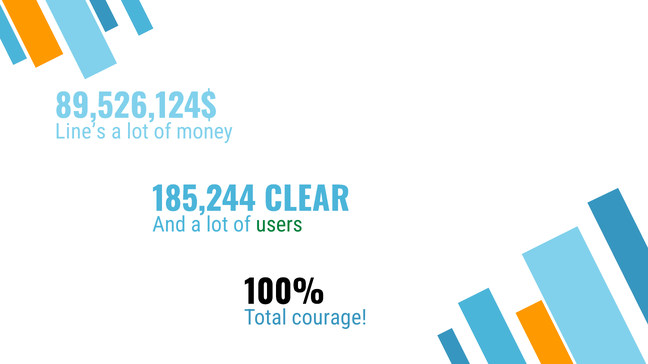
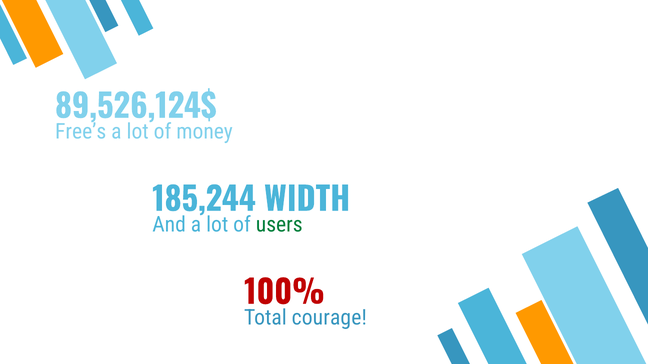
Line’s: Line’s -> Free’s (81, 132)
CLEAR: CLEAR -> WIDTH (307, 200)
100% colour: black -> red (284, 294)
